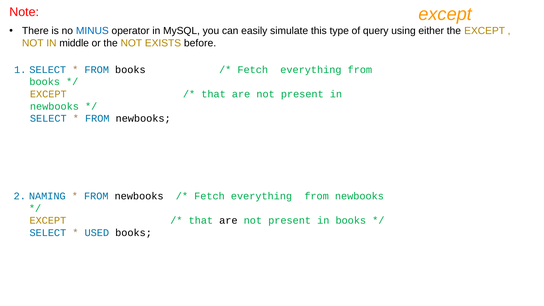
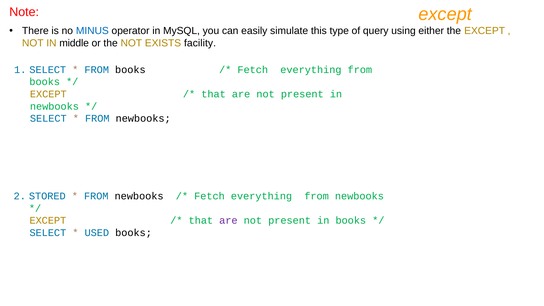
before: before -> facility (200, 43)
NAMING: NAMING -> STORED (47, 196)
are colour: black -> purple (228, 221)
